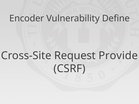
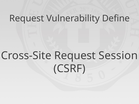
Encoder: Encoder -> Request (27, 18)
Provide: Provide -> Session (118, 56)
